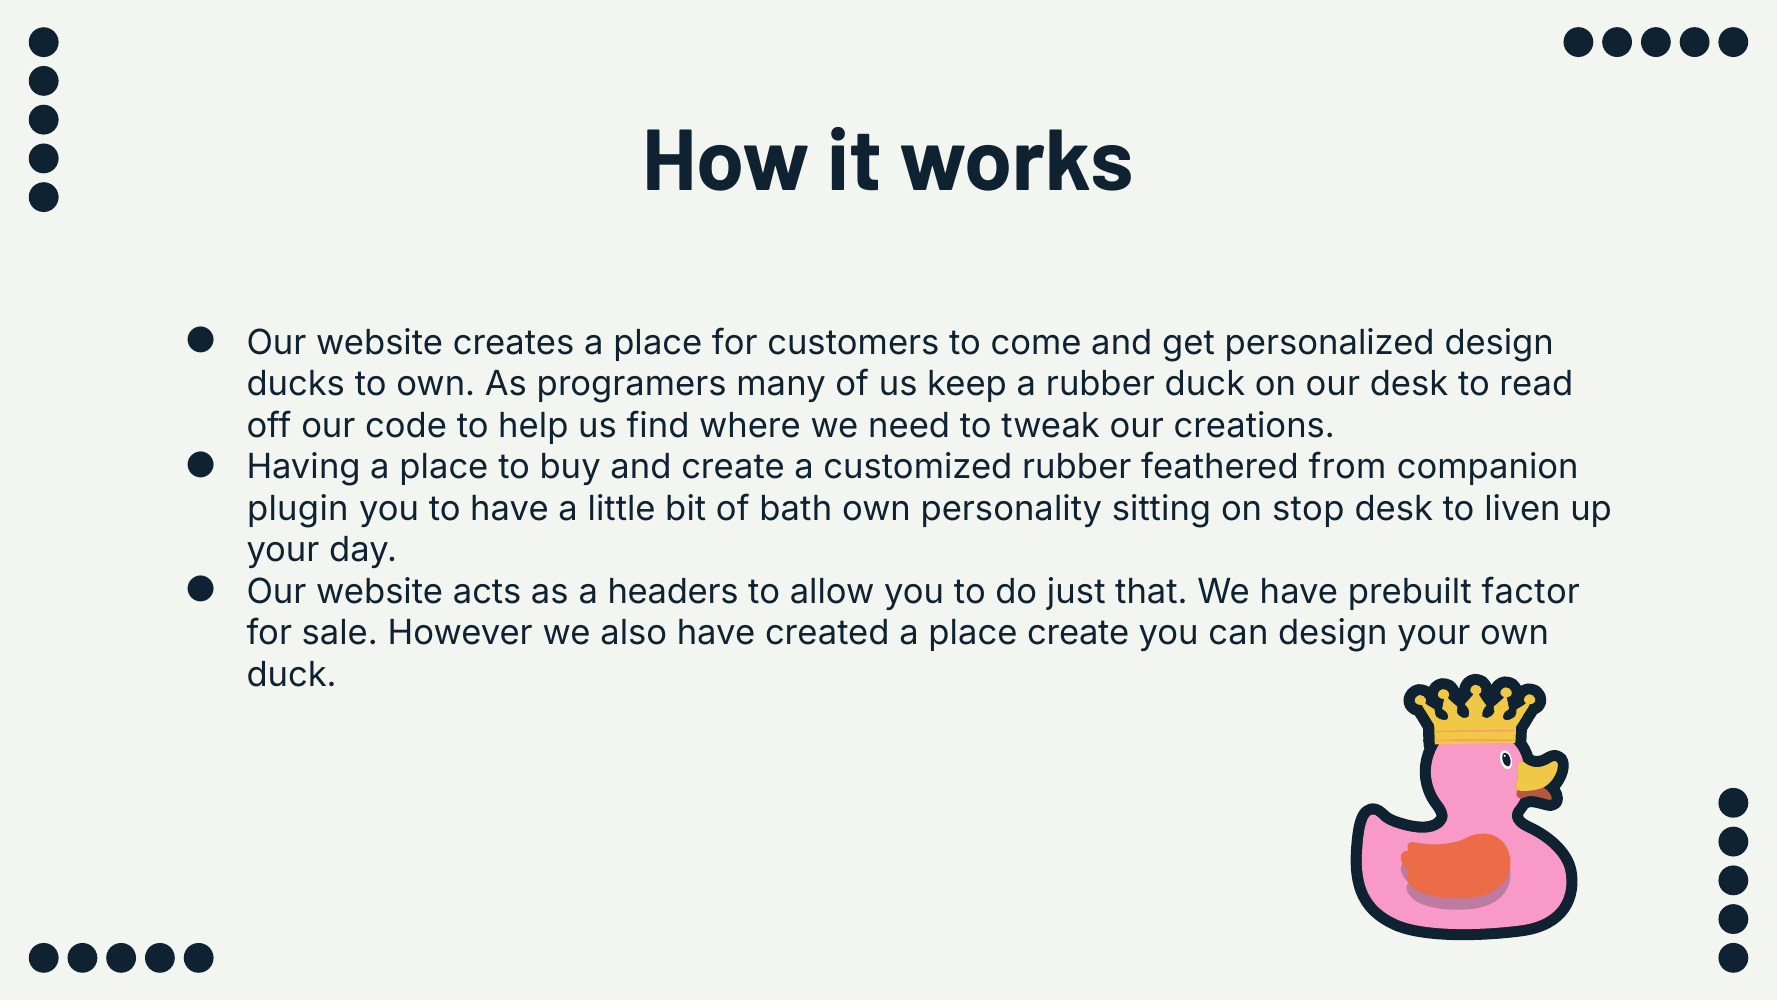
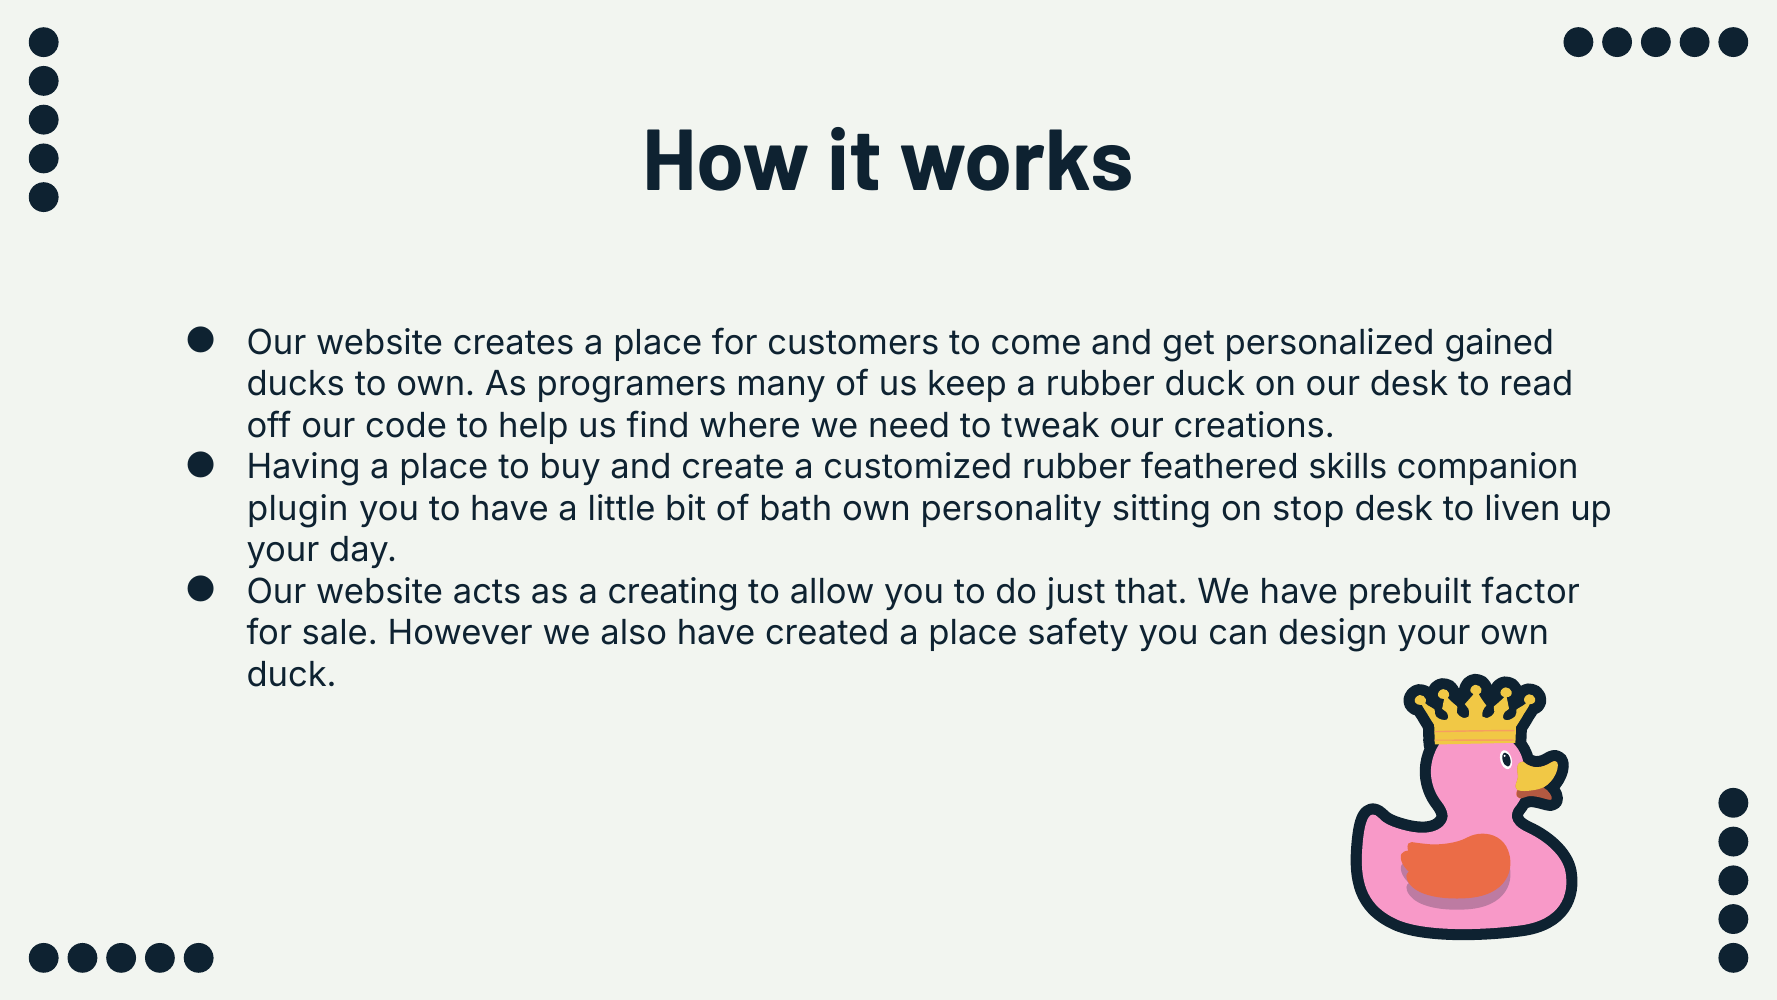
personalized design: design -> gained (1499, 343)
from: from -> skills (1348, 467)
headers: headers -> creating (673, 592)
place create: create -> safety (1078, 633)
